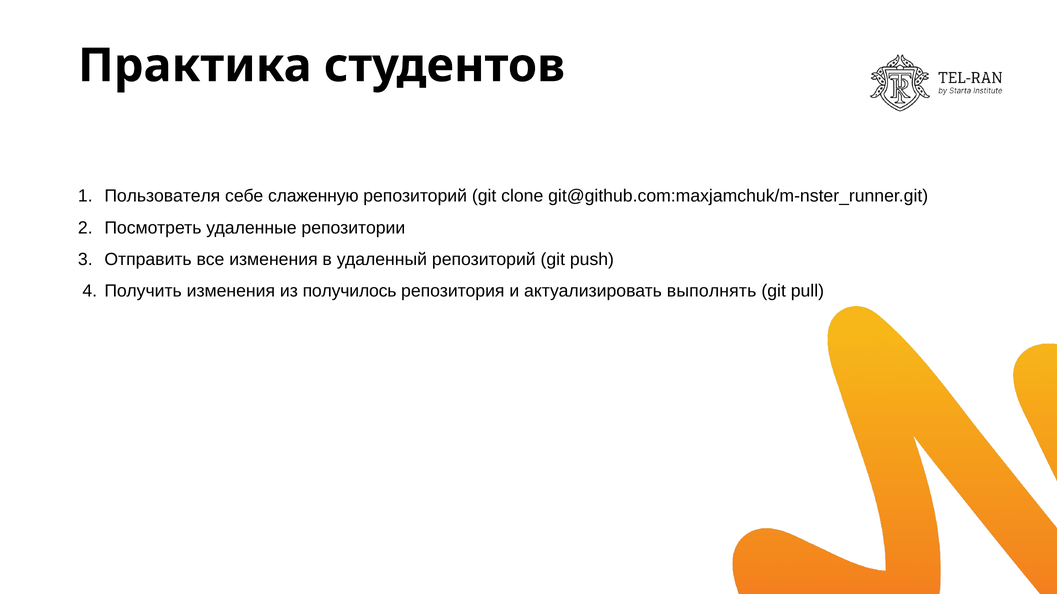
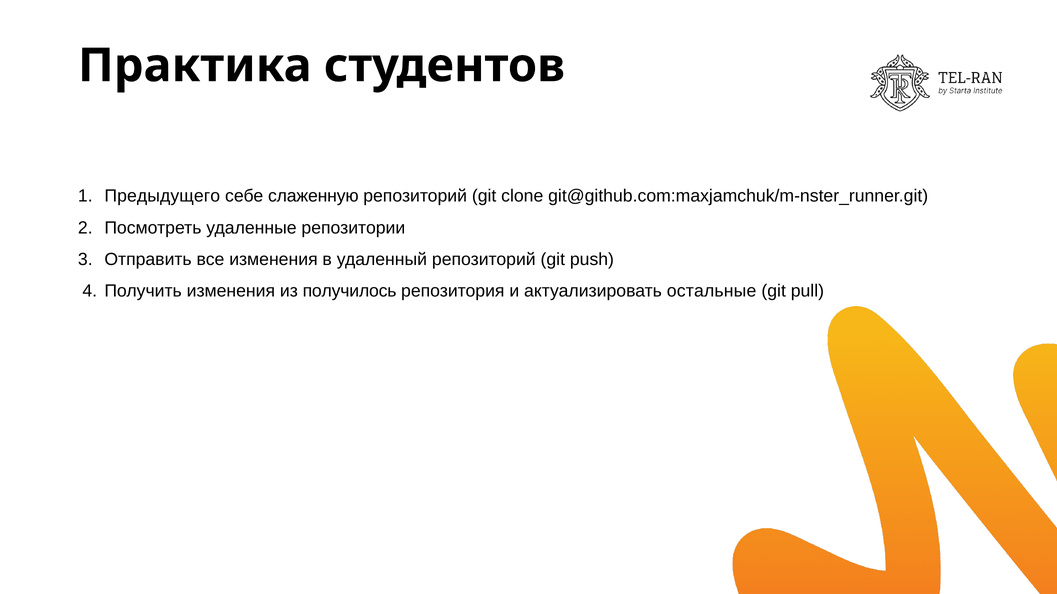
Пользователя: Пользователя -> Предыдущего (162, 196)
выполнять: выполнять -> остальные (712, 291)
